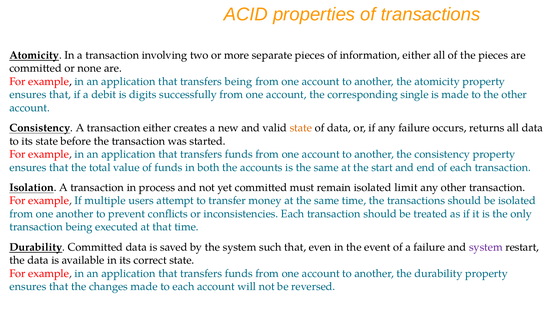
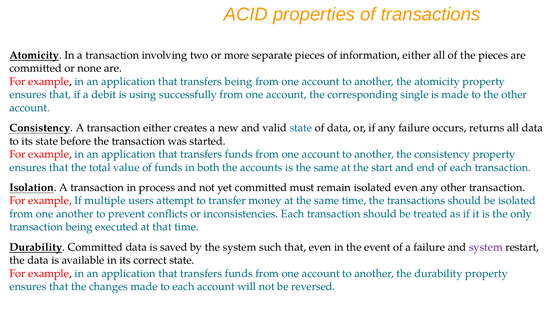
digits: digits -> using (143, 94)
state colour: orange -> blue (301, 128)
isolated limit: limit -> even (406, 187)
